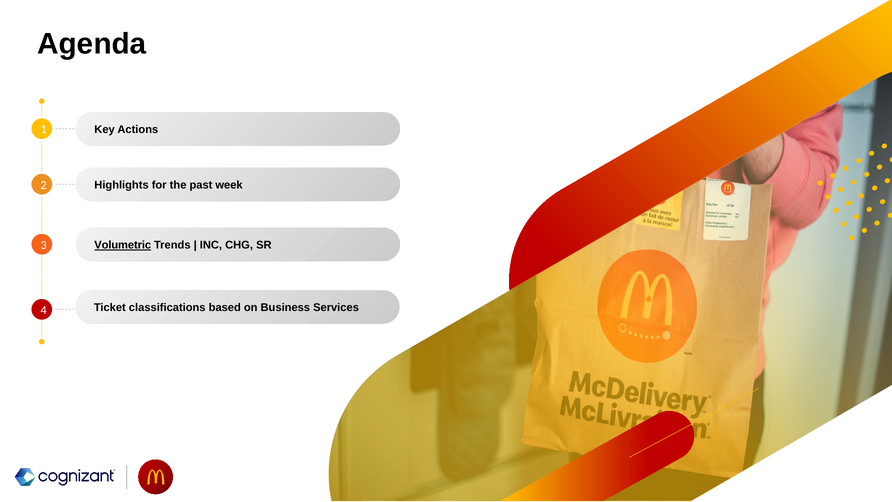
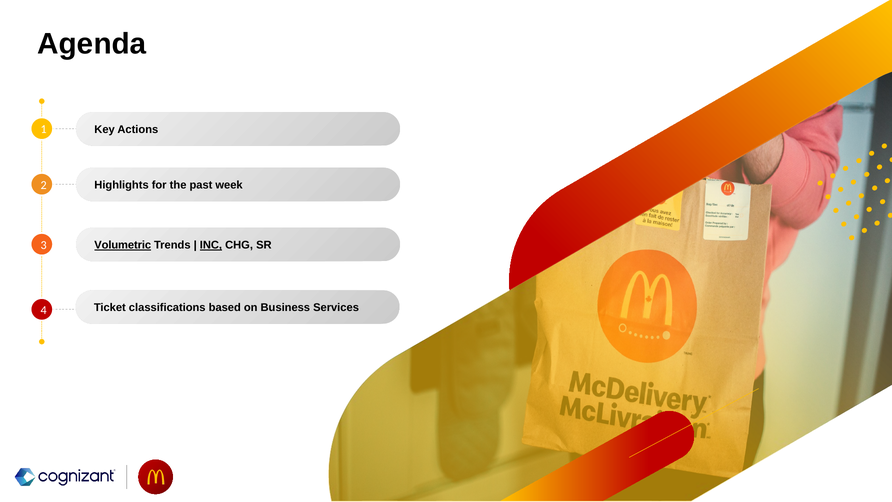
INC underline: none -> present (211, 245)
